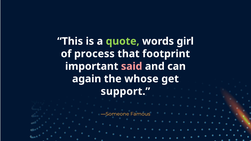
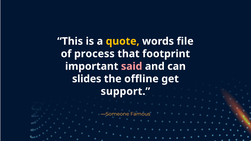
quote colour: light green -> yellow (123, 41)
girl: girl -> file (185, 41)
again: again -> slides (87, 79)
whose: whose -> offline (141, 79)
